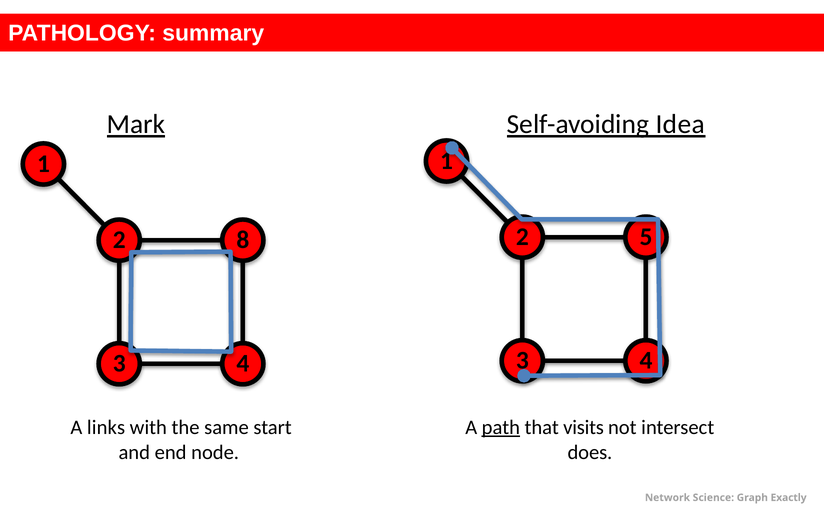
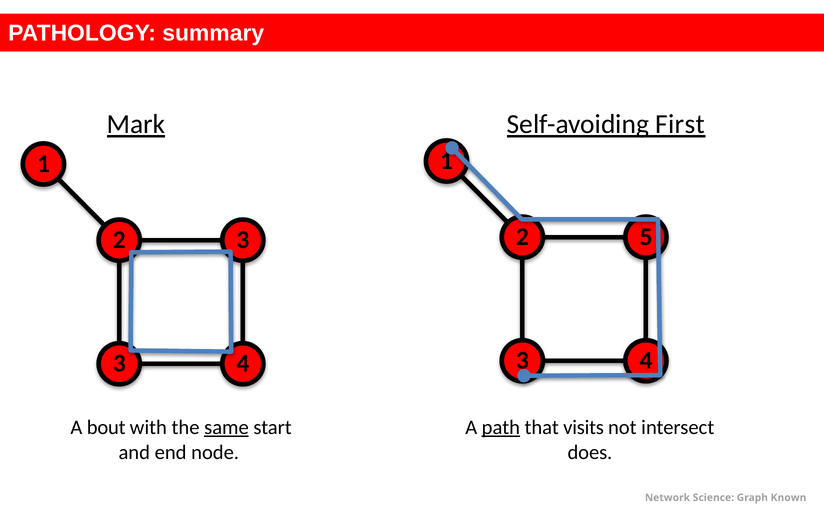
Idea: Idea -> First (680, 124)
2 8: 8 -> 3 (243, 240)
links: links -> bout (106, 427)
same underline: none -> present (226, 427)
Exactly: Exactly -> Known (788, 498)
